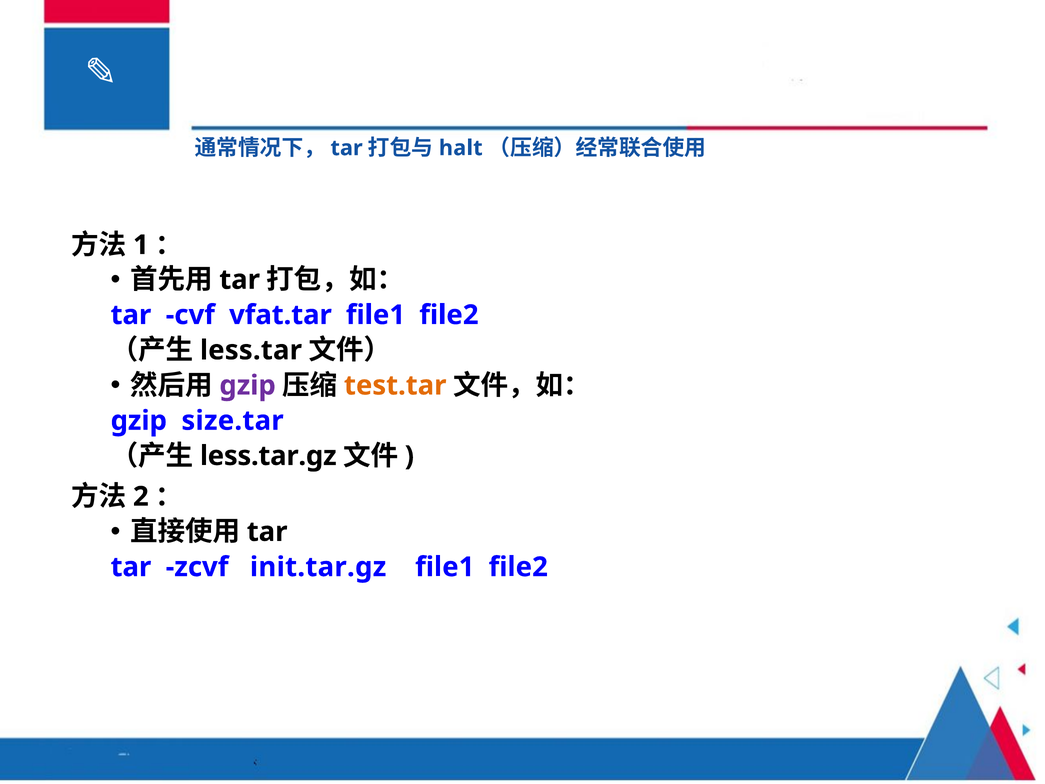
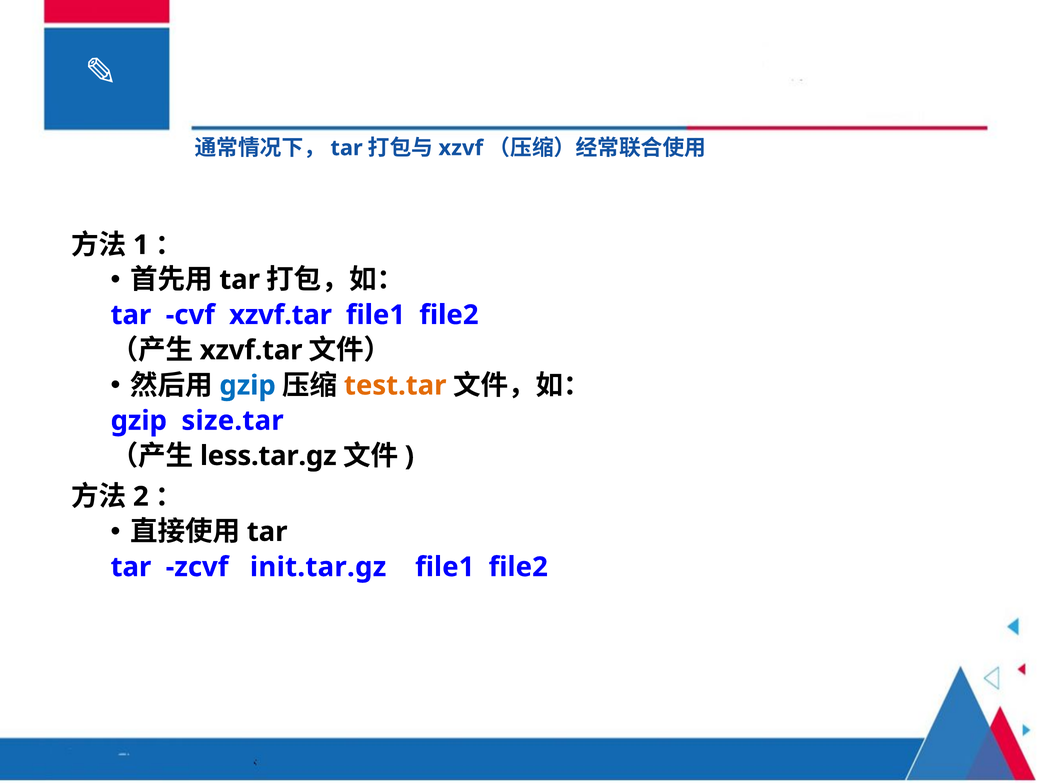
halt: halt -> xzvf (461, 148)
cvf vfat.tar: vfat.tar -> xzvf.tar (281, 315)
less.tar: less.tar -> xzvf.tar (251, 350)
gzip colour: purple -> blue (248, 385)
